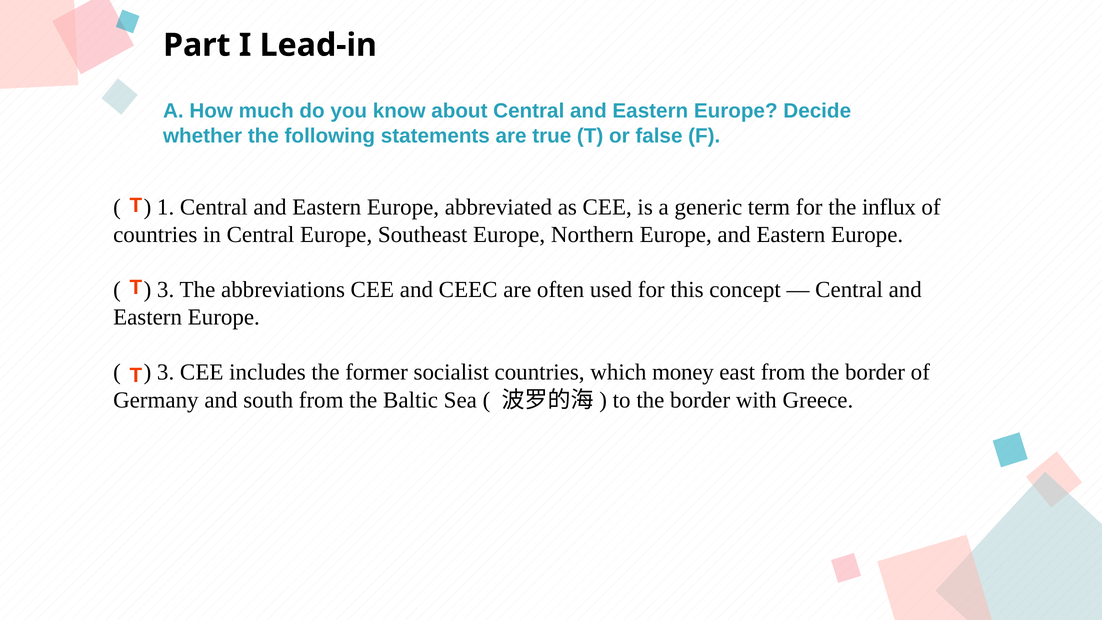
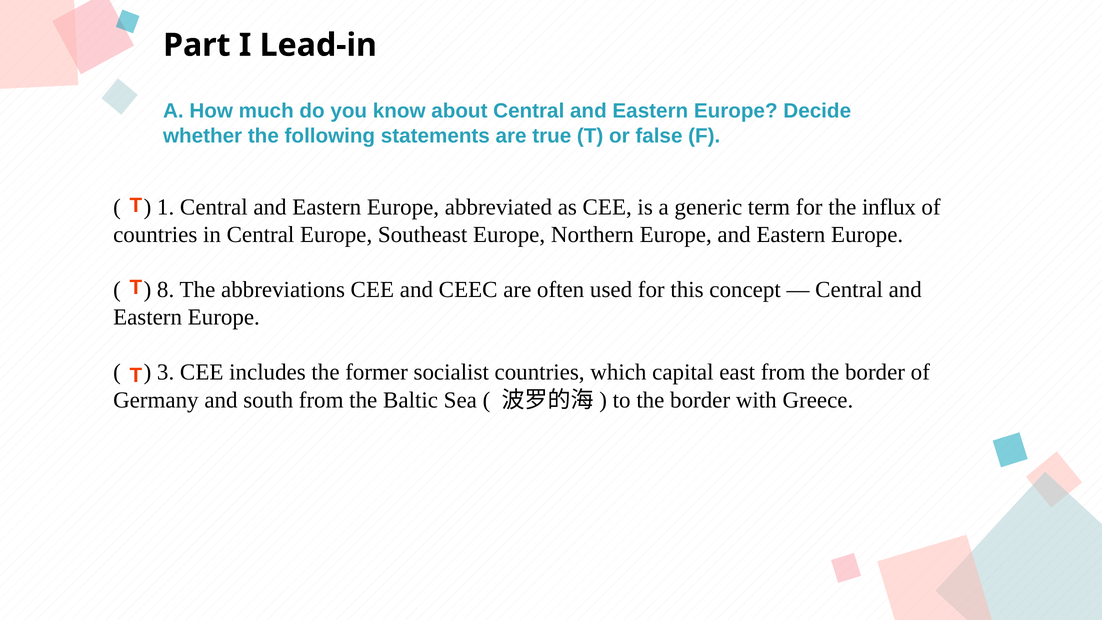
3: 3 -> 8 (166, 290)
money: money -> capital (683, 372)
